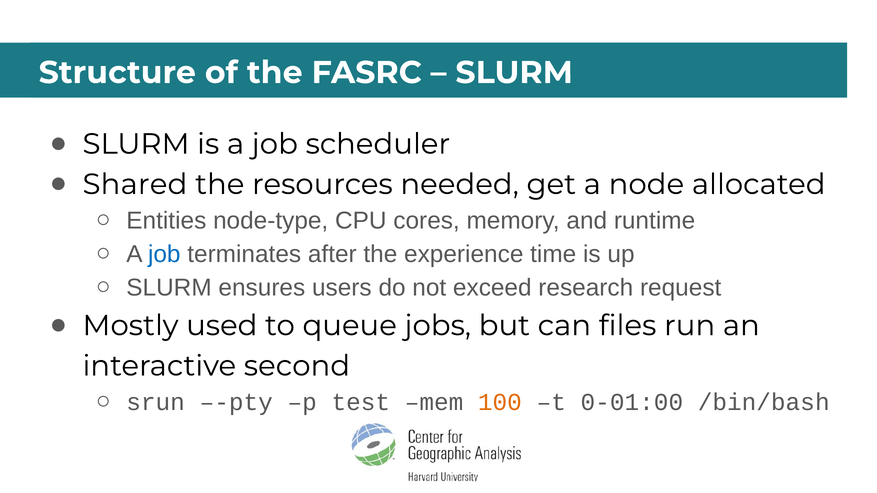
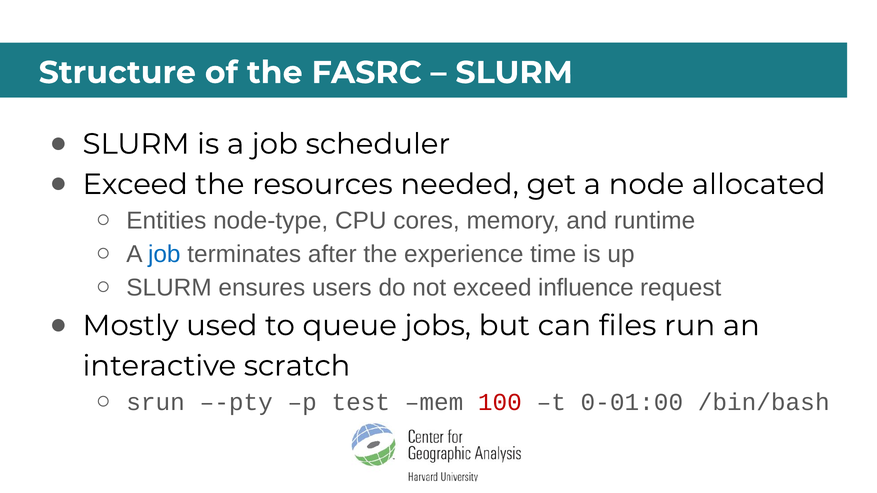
Shared: Shared -> Exceed (135, 184)
research: research -> influence (586, 288)
second: second -> scratch (297, 366)
100 colour: orange -> red (500, 402)
